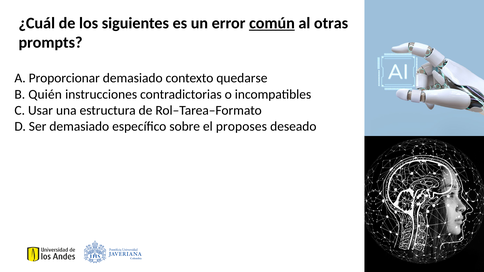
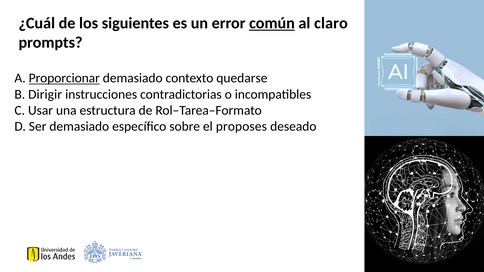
otras: otras -> claro (331, 23)
Proporcionar underline: none -> present (64, 78)
Quién: Quién -> Dirigir (45, 94)
